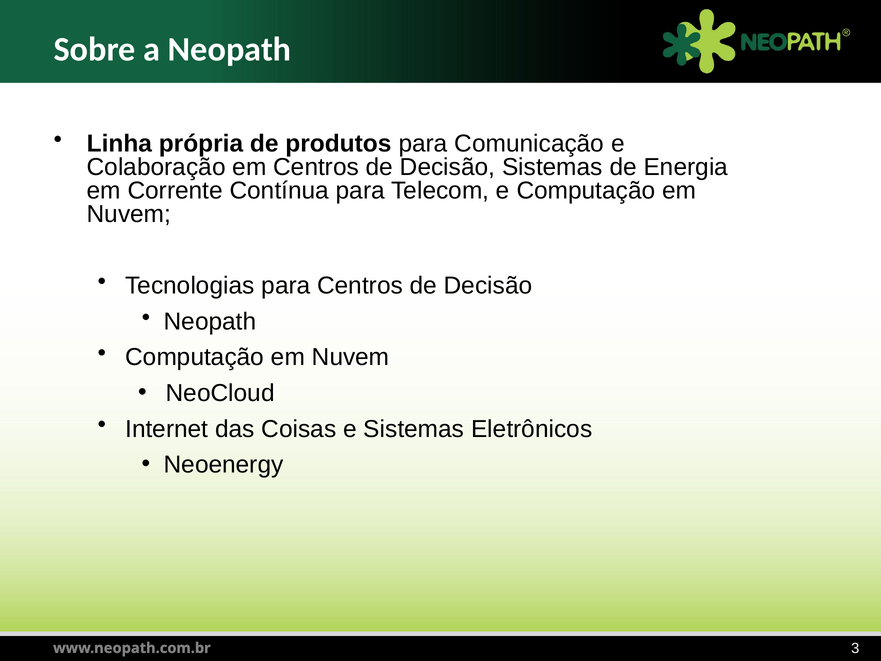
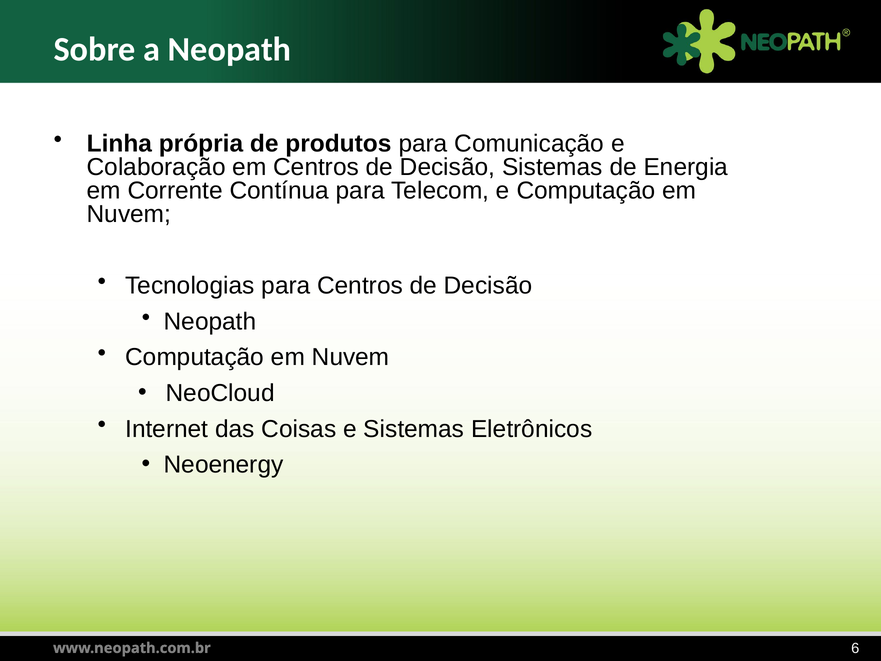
3: 3 -> 6 (855, 648)
